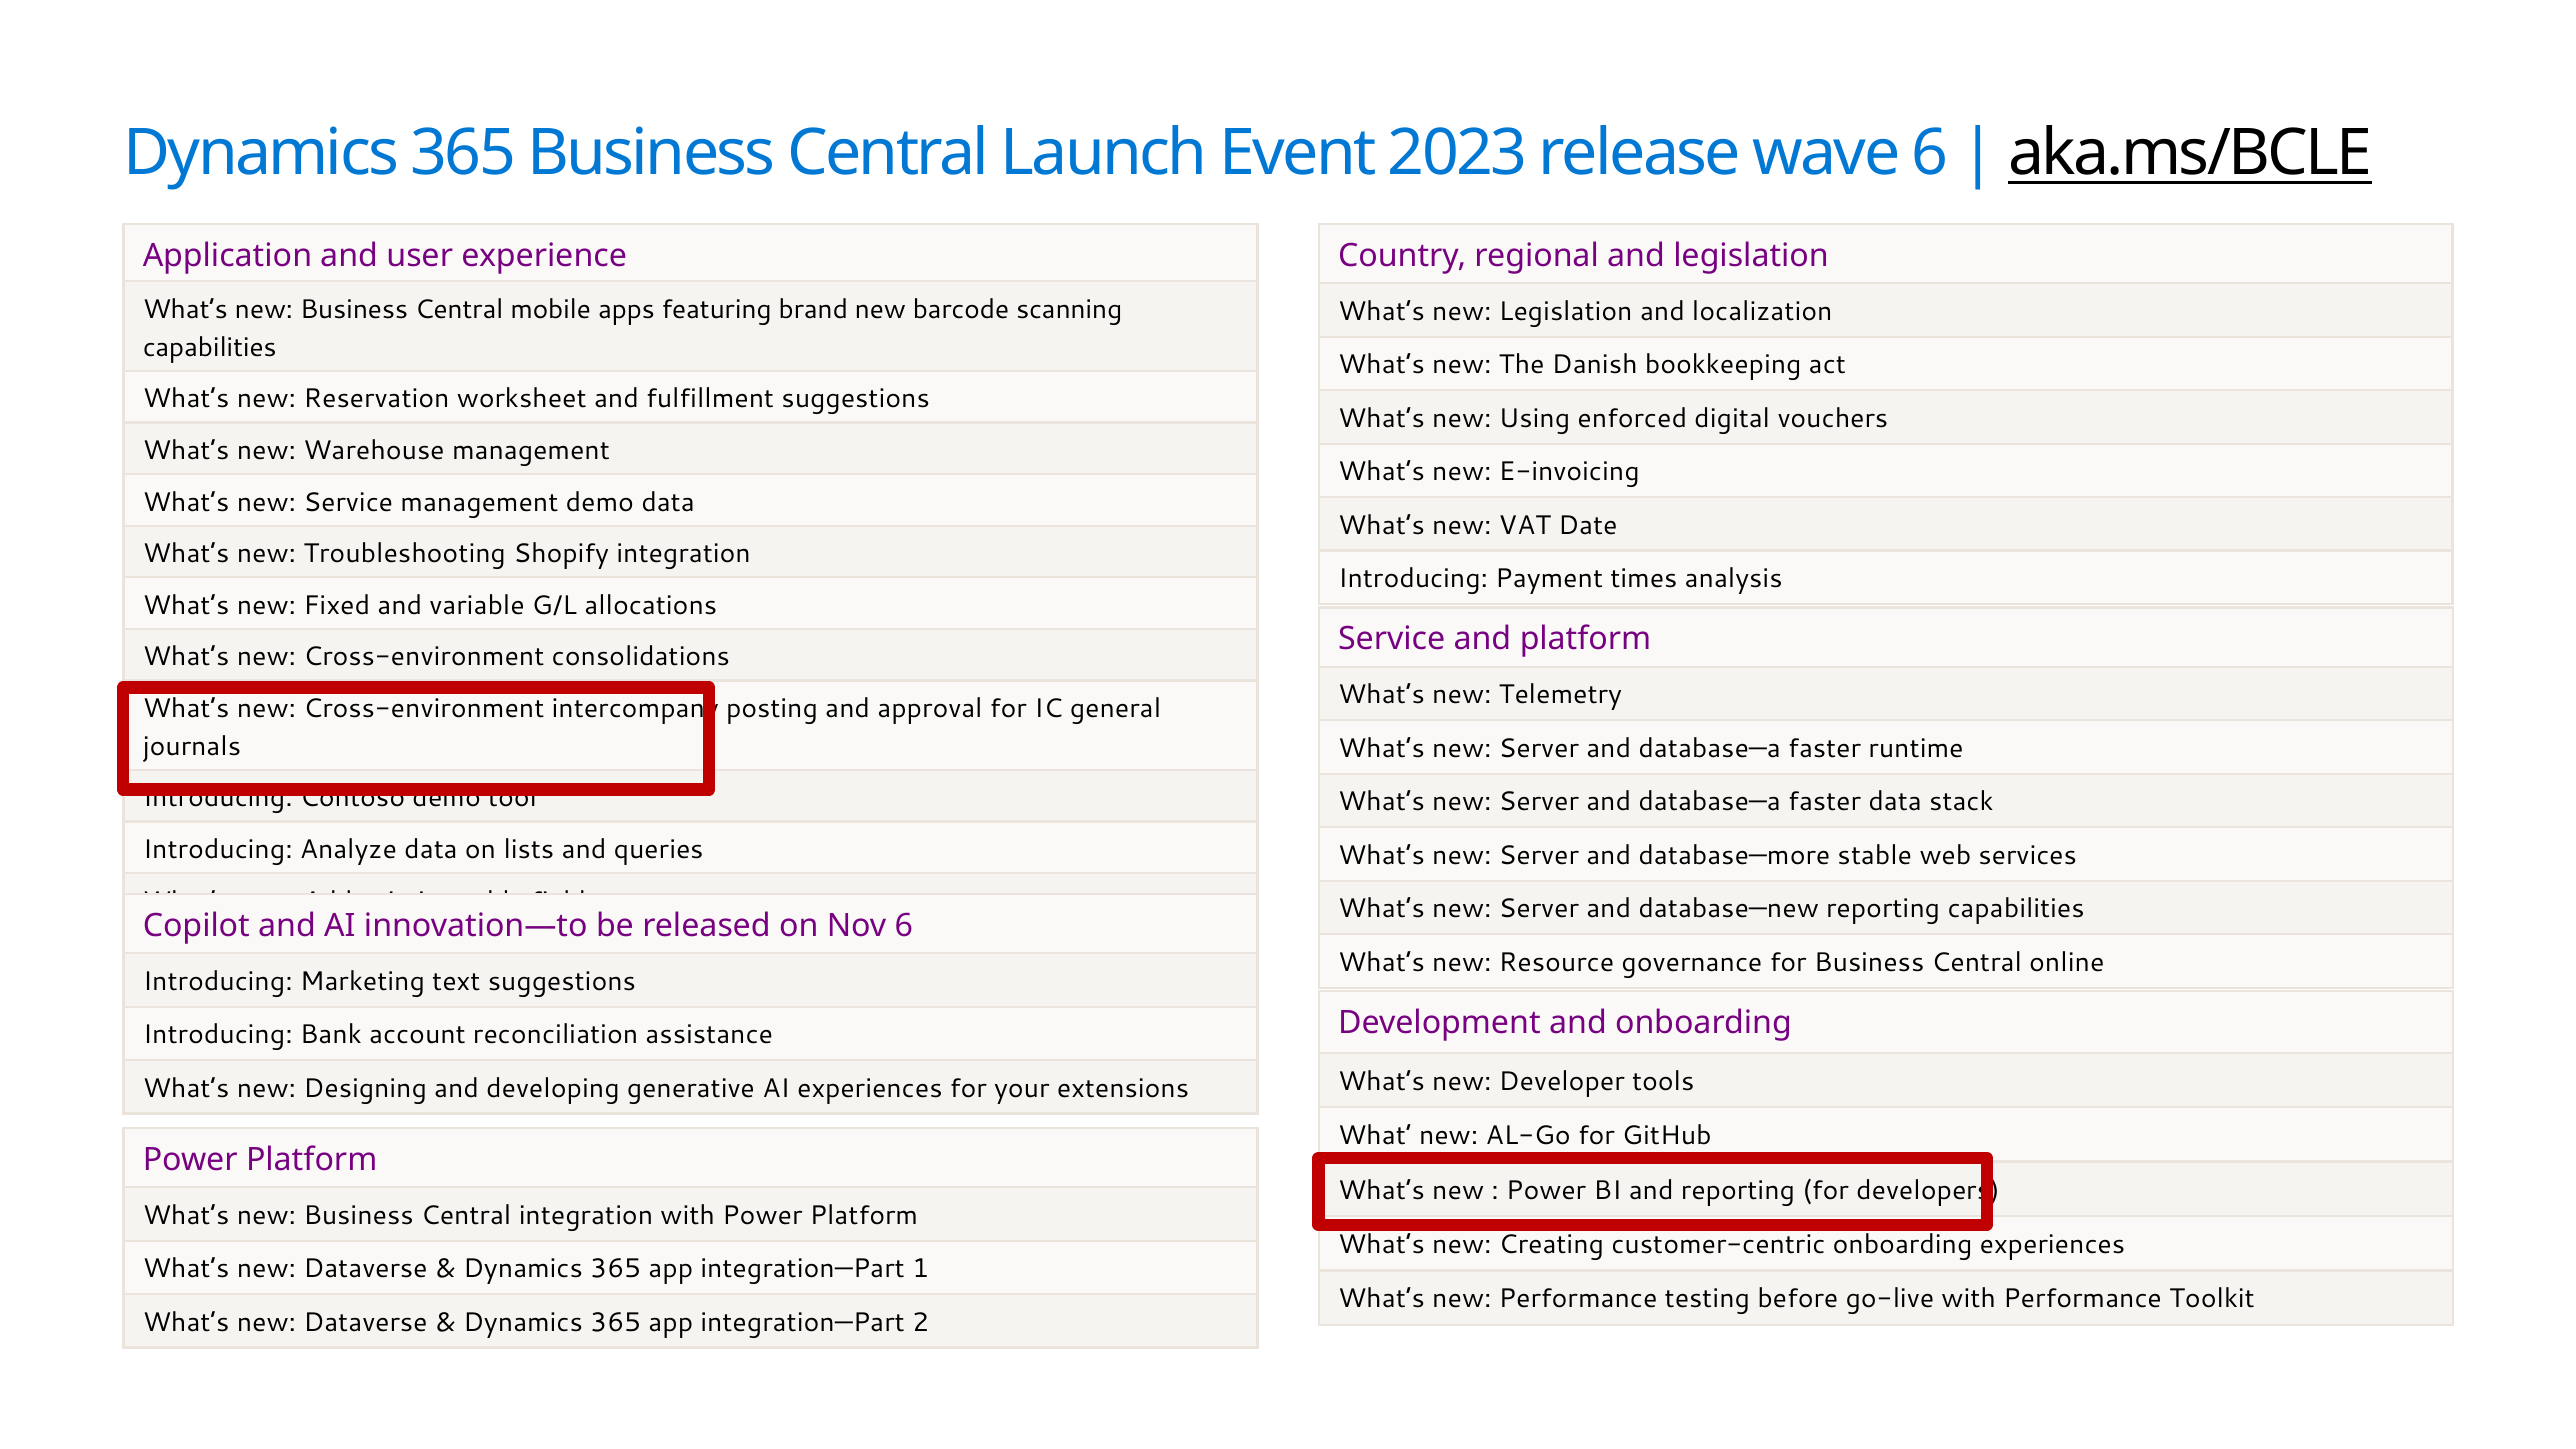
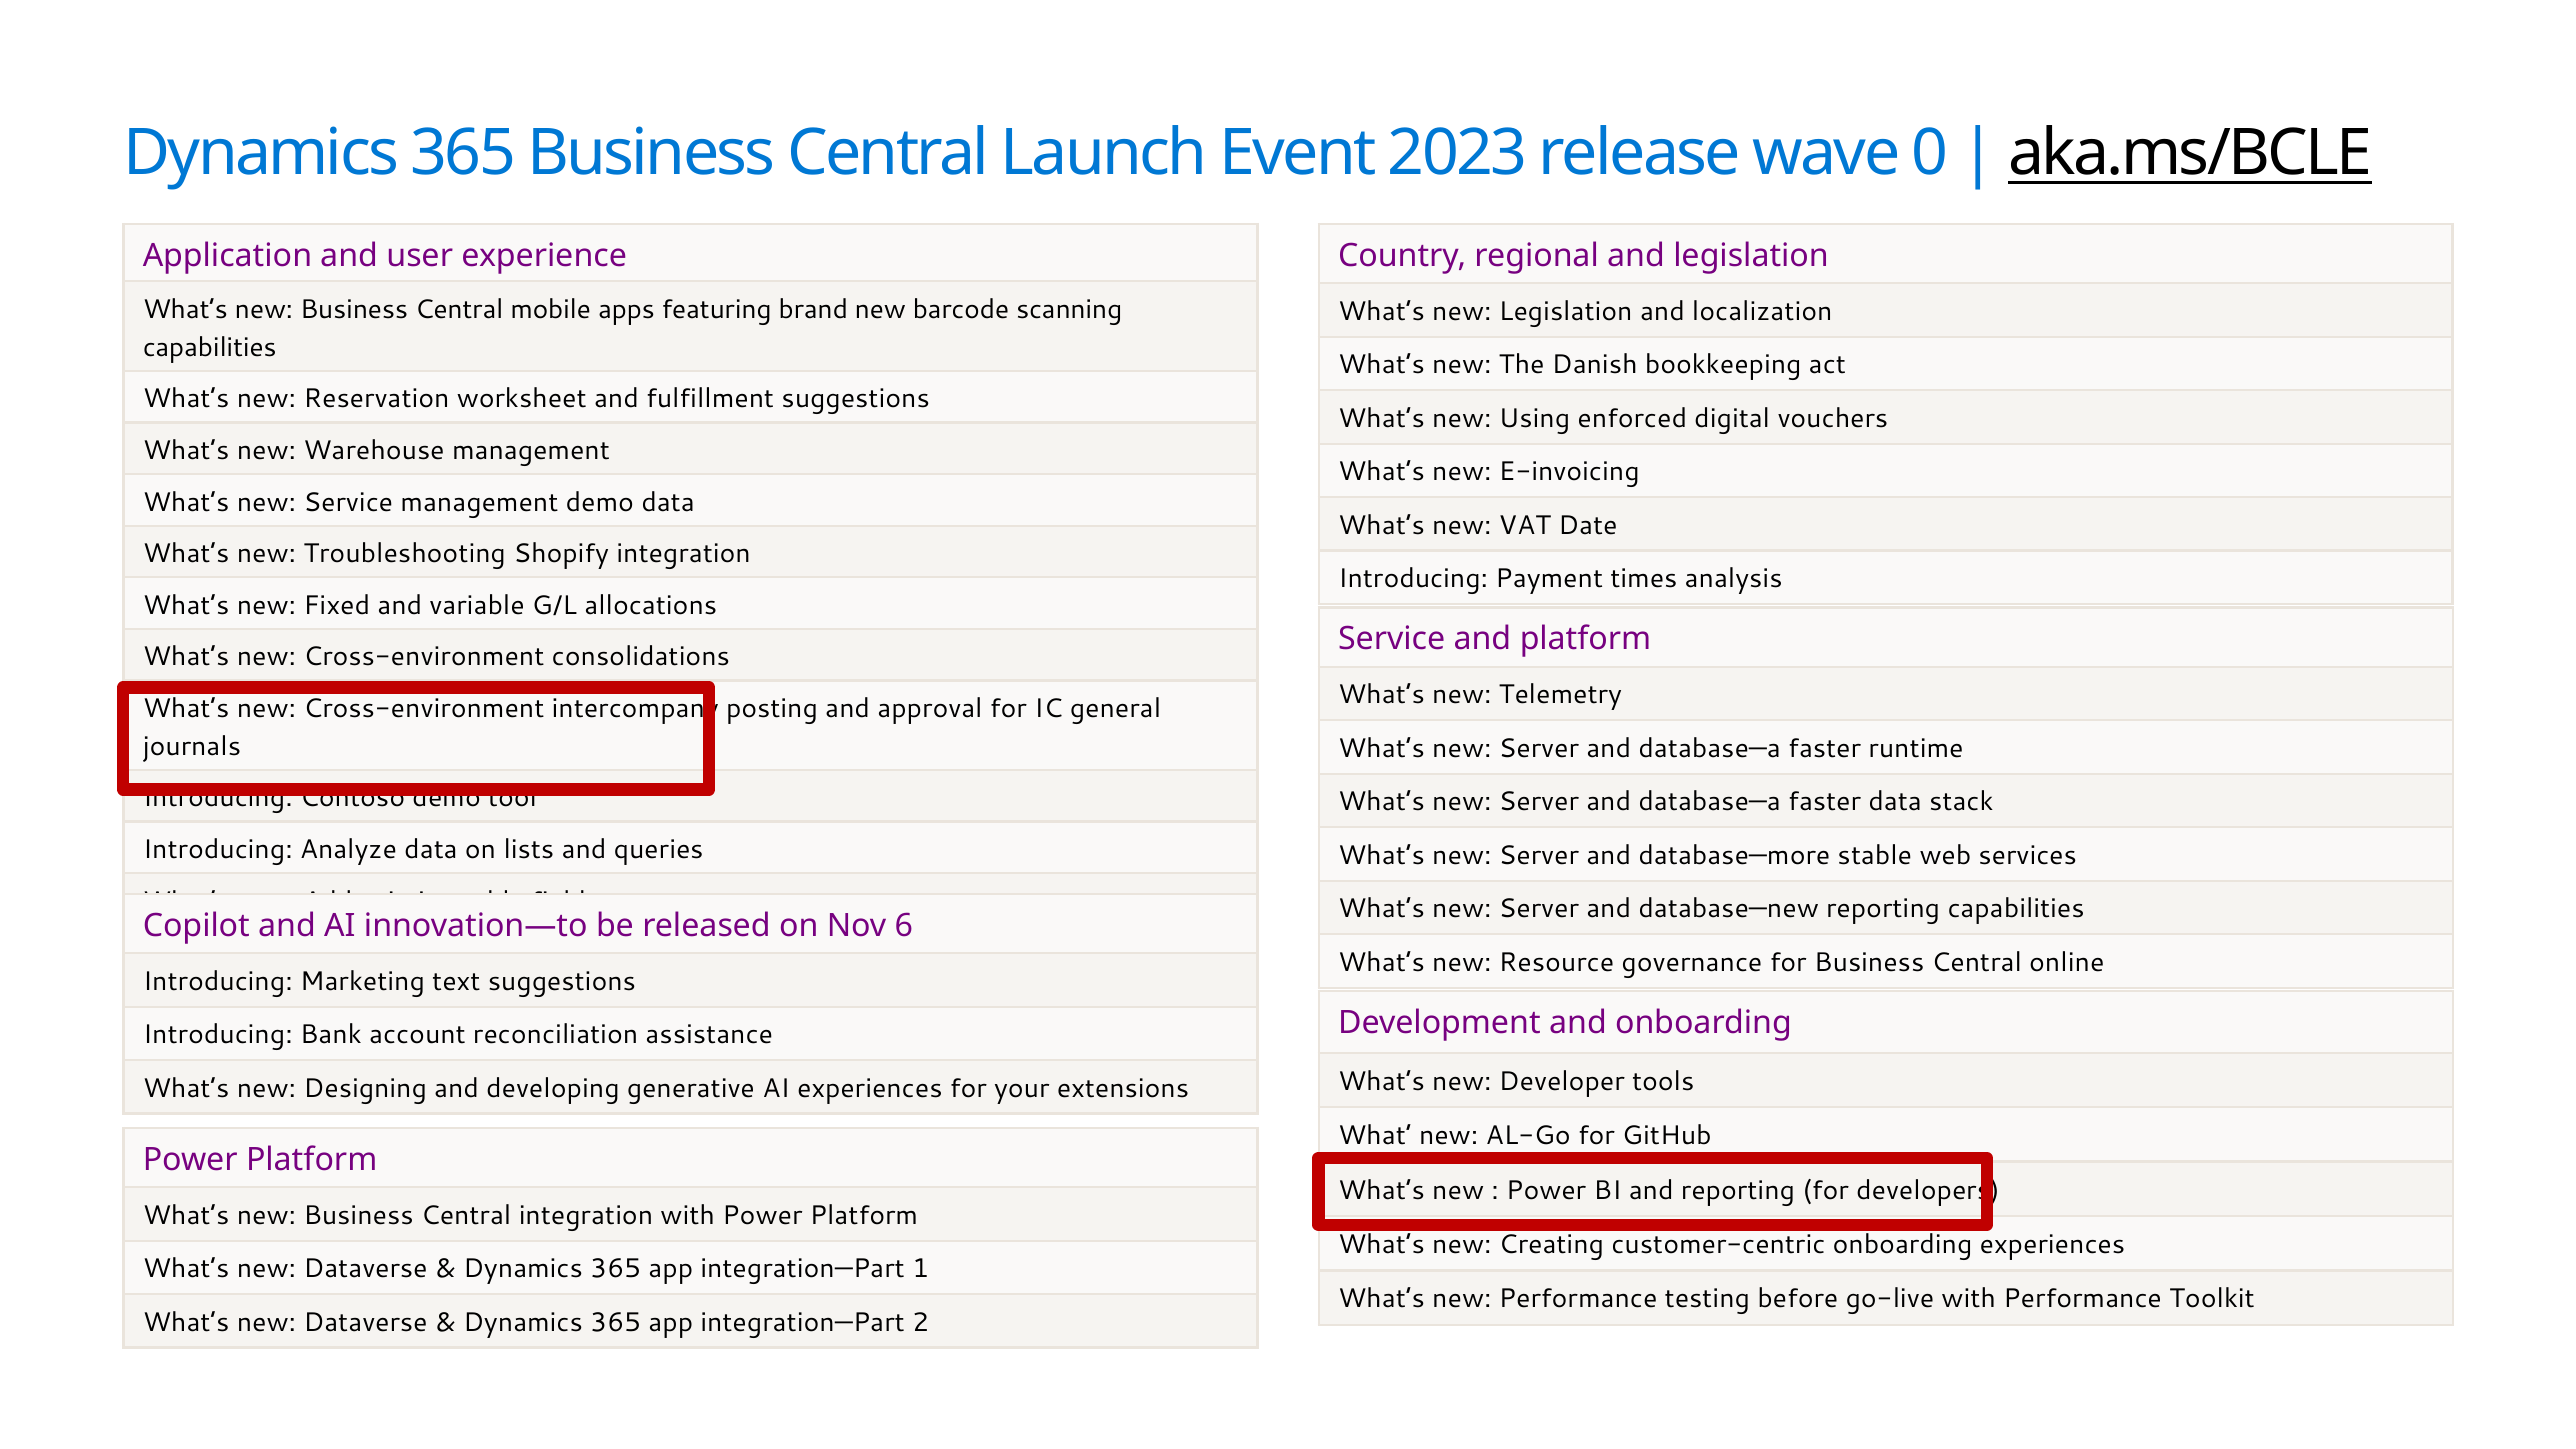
wave 6: 6 -> 0 (1930, 153)
